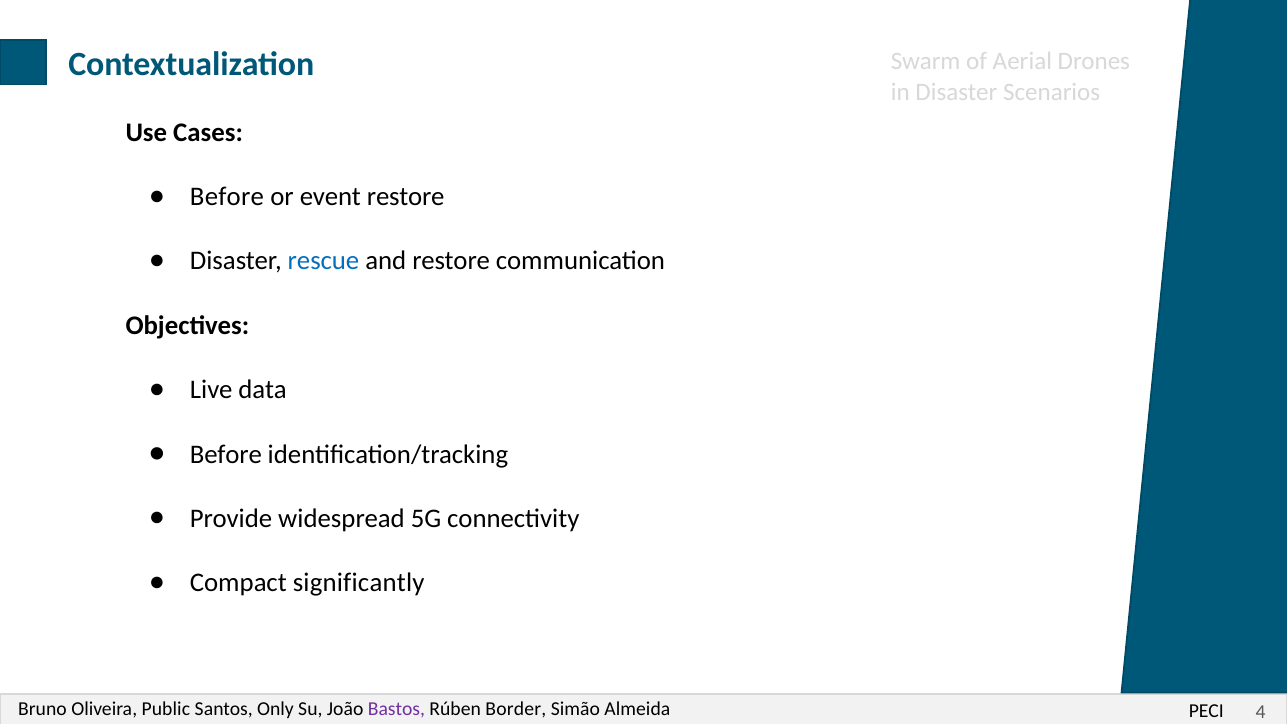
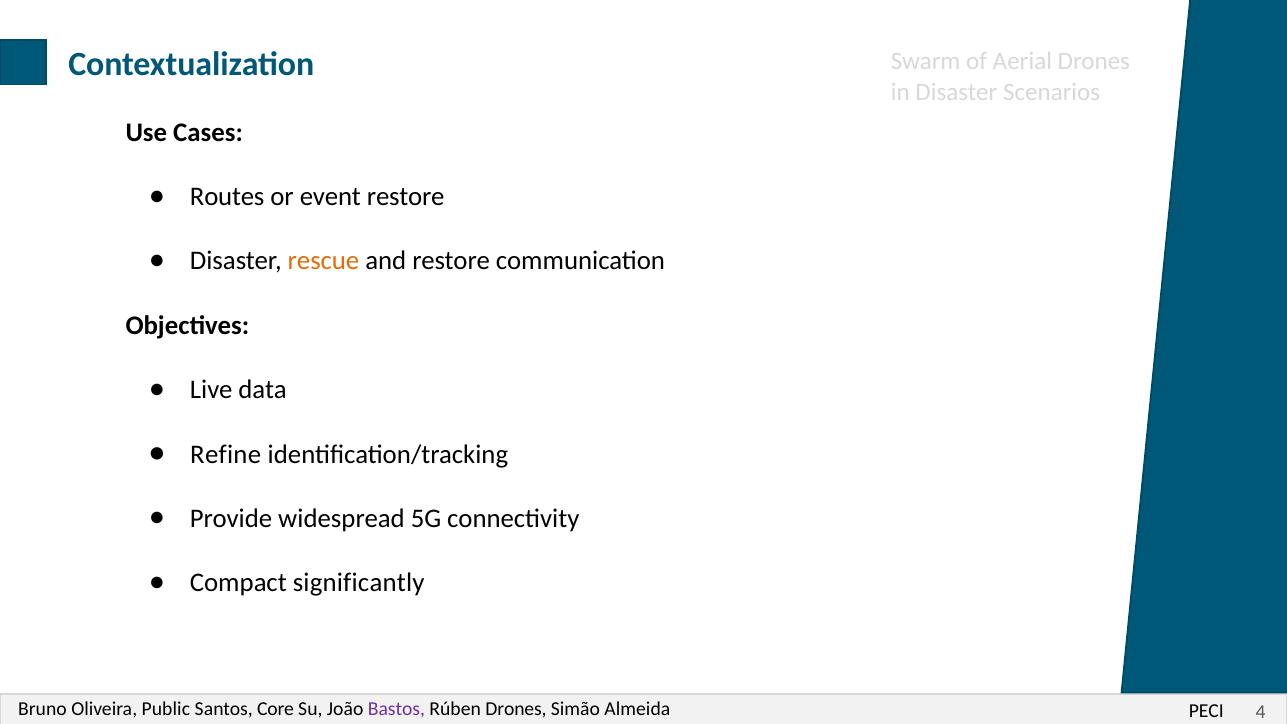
Before: Before -> Routes (227, 197)
rescue colour: blue -> orange (324, 261)
Before: Before -> Refine (226, 454)
Only: Only -> Core (275, 709)
Rúben Border: Border -> Drones (516, 709)
